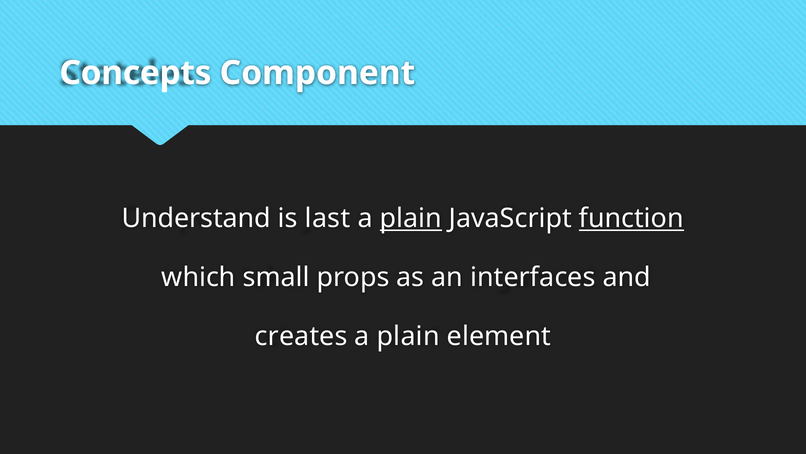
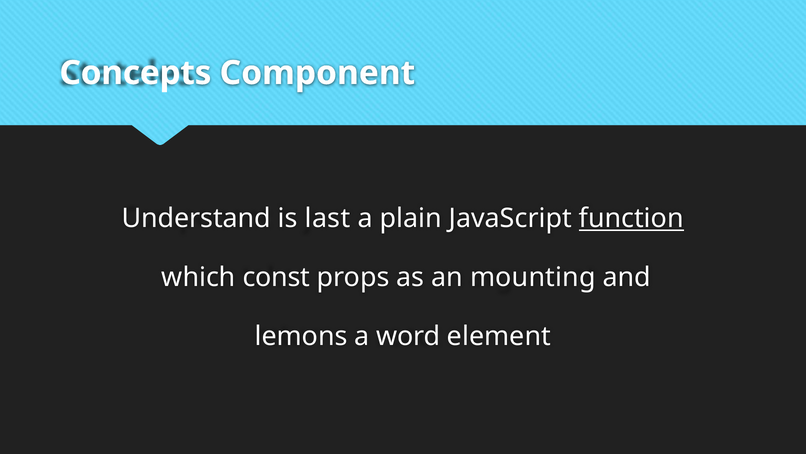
plain underline: present -> none (411, 218)
small: small -> const (276, 277)
interfaces: interfaces -> mounting (533, 277)
creates: creates -> lemons (301, 336)
plain: plain -> word (408, 336)
